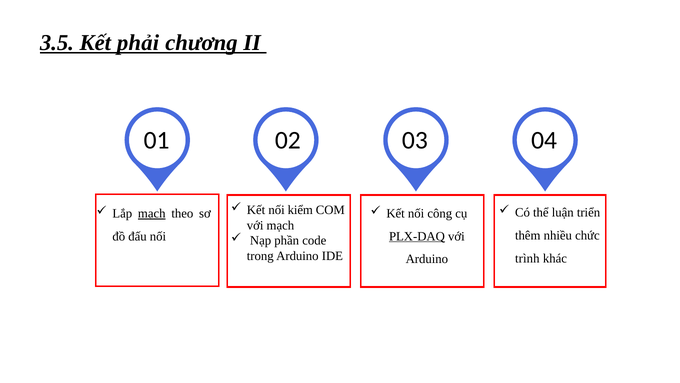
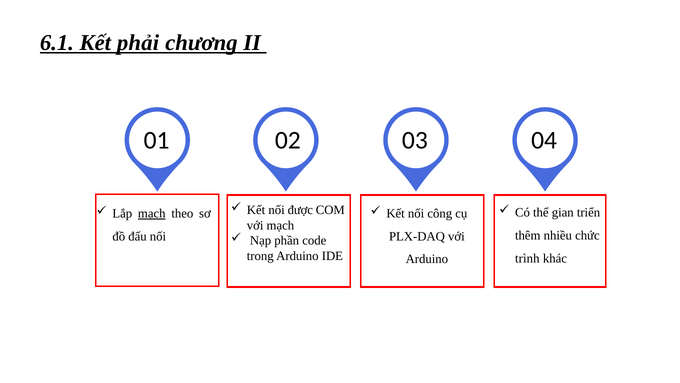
3.5: 3.5 -> 6.1 (57, 43)
kiểm: kiểm -> được (300, 210)
luận: luận -> gian (563, 212)
PLX-DAQ underline: present -> none (417, 236)
